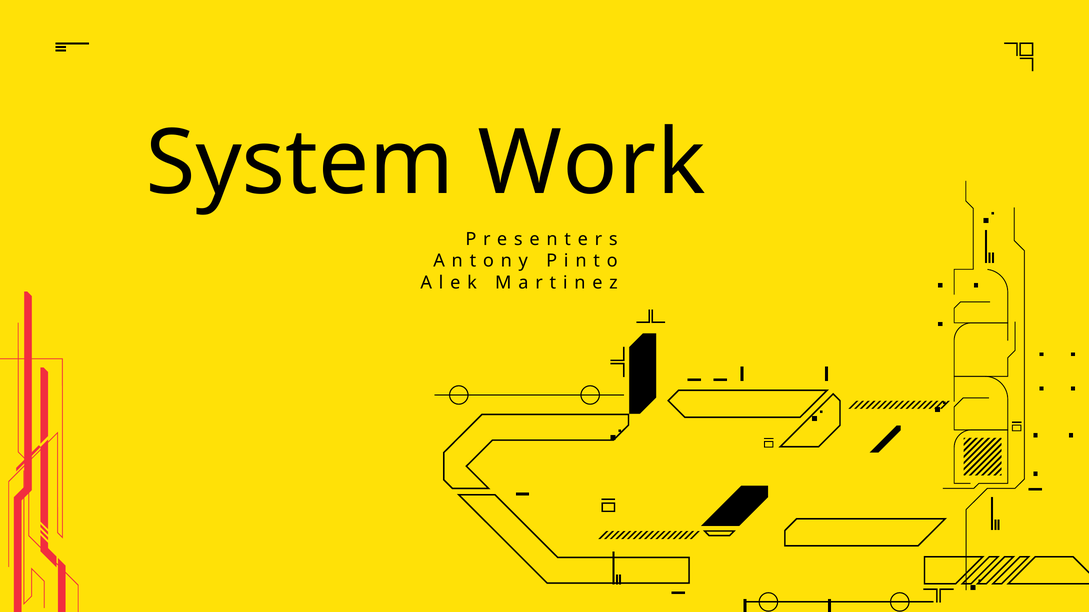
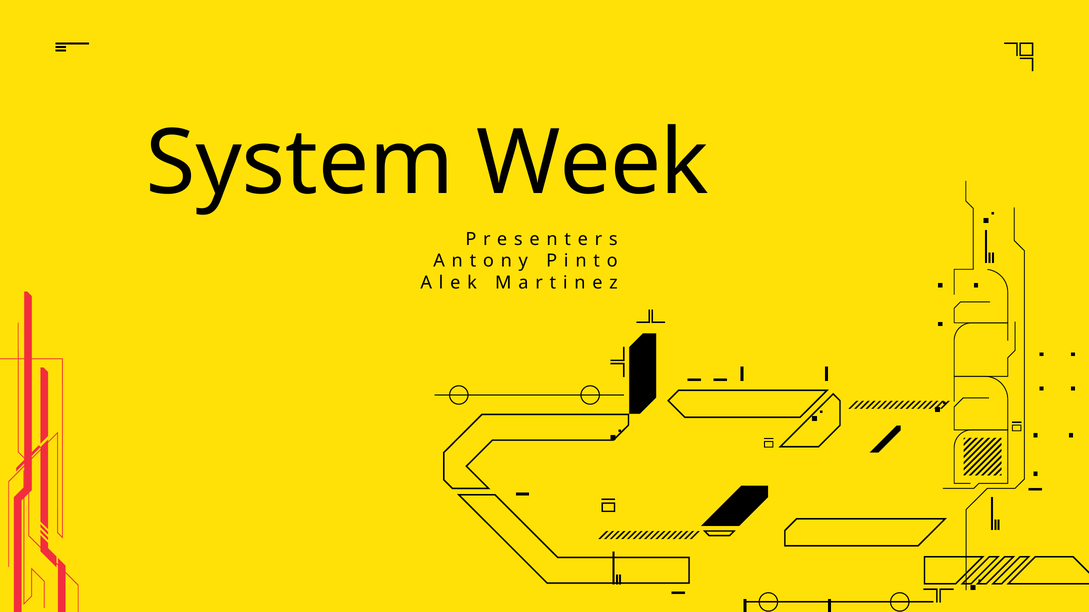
Work: Work -> Week (593, 164)
